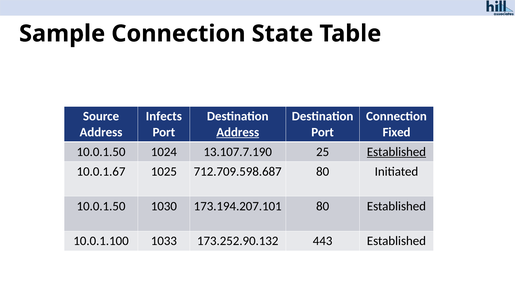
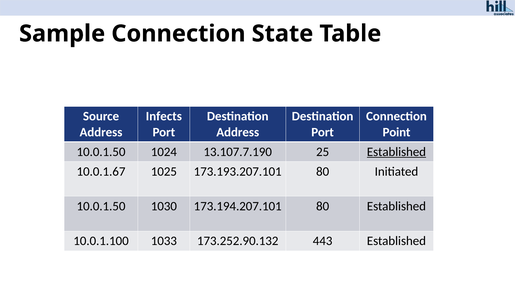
Address underline: present -> none (238, 132)
Fixed: Fixed -> Point (397, 132)
712.709.598.687: 712.709.598.687 -> 173.193.207.101 (238, 171)
